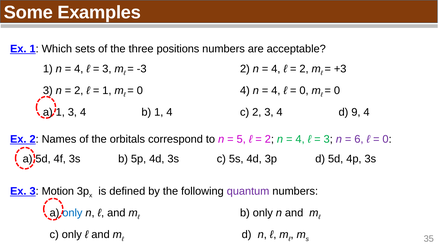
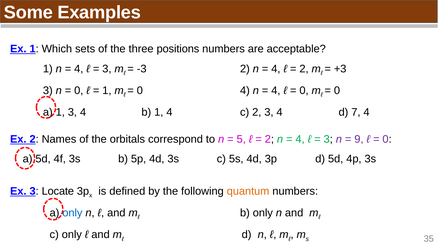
2: 2 -> 0 (79, 91)
9: 9 -> 7 (356, 112)
6: 6 -> 9 (359, 139)
Motion: Motion -> Locate (58, 192)
quantum colour: purple -> orange (248, 192)
